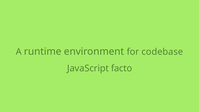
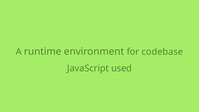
facto: facto -> used (122, 68)
